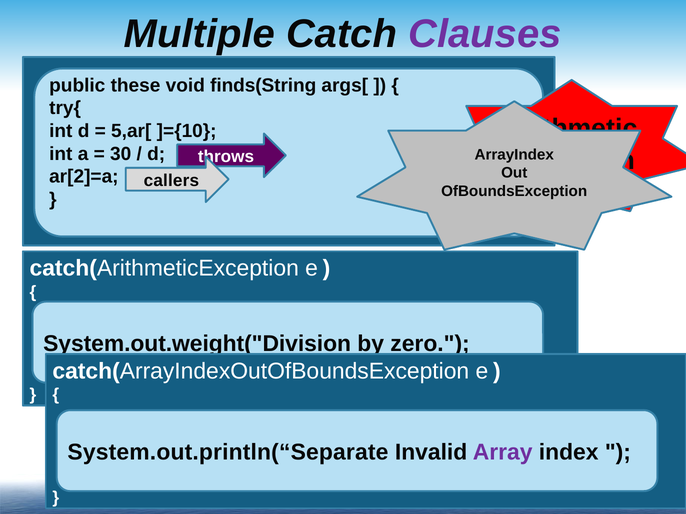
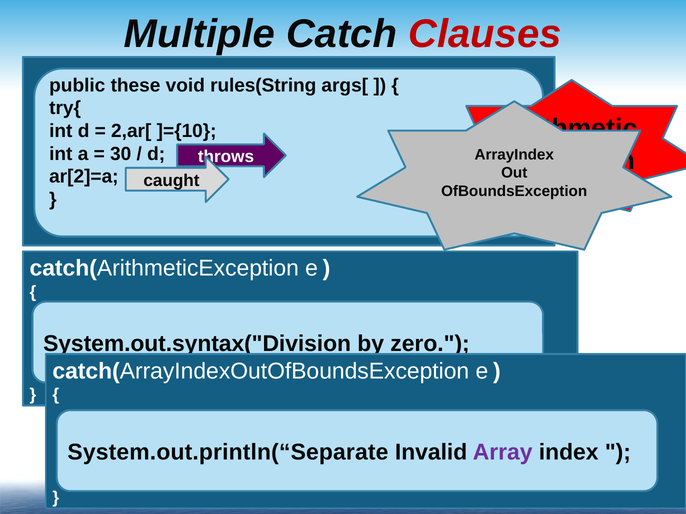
Clauses colour: purple -> red (485, 34)
finds(String: finds(String -> rules(String (263, 85)
5,ar[: 5,ar[ -> 2,ar[ (131, 131)
callers: callers -> caught (171, 181)
System.out.weight("Division: System.out.weight("Division -> System.out.syntax("Division (197, 344)
